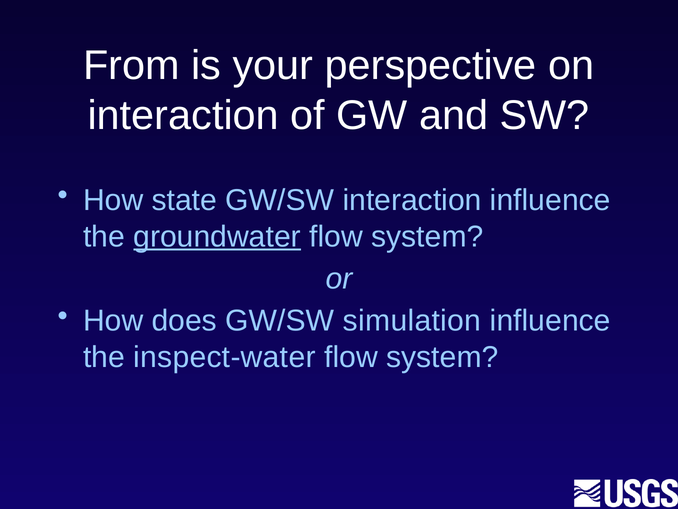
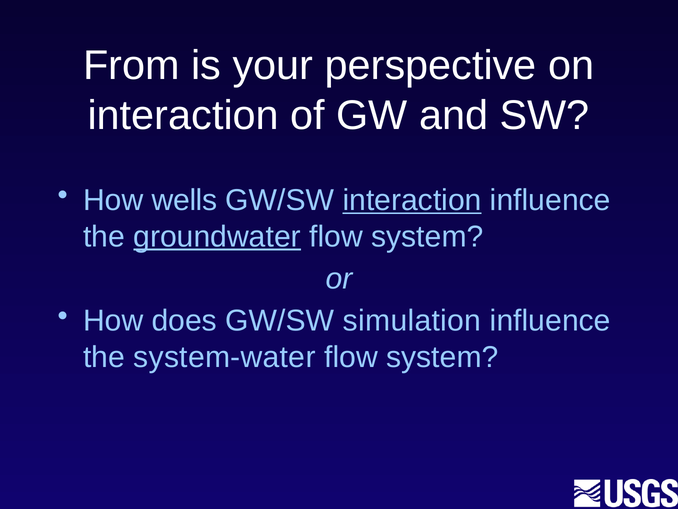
state: state -> wells (185, 200)
interaction underline: none -> present (412, 200)
inspect-water: inspect-water -> system-water (224, 357)
